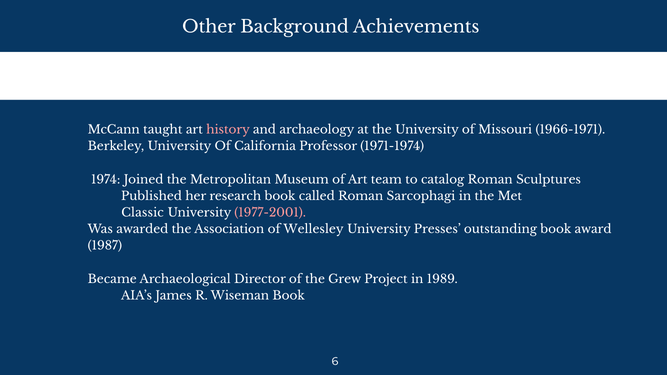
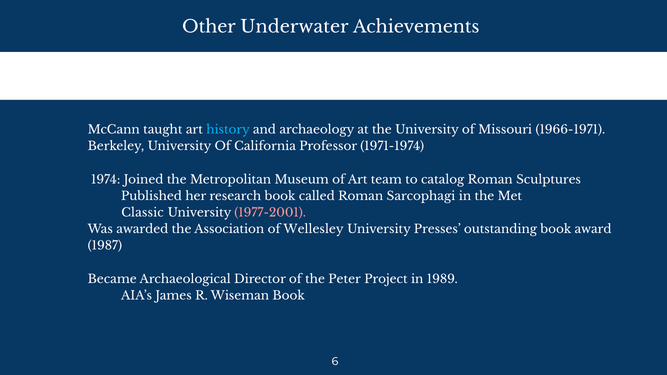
Background: Background -> Underwater (294, 27)
history colour: pink -> light blue (228, 130)
Grew: Grew -> Peter (345, 279)
